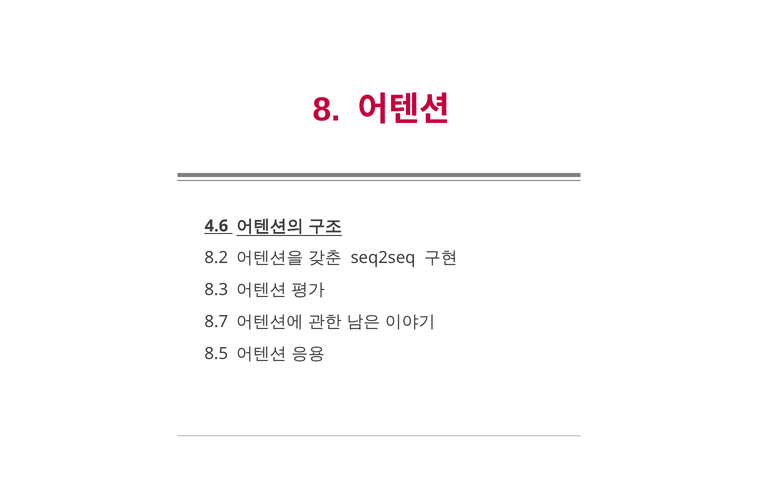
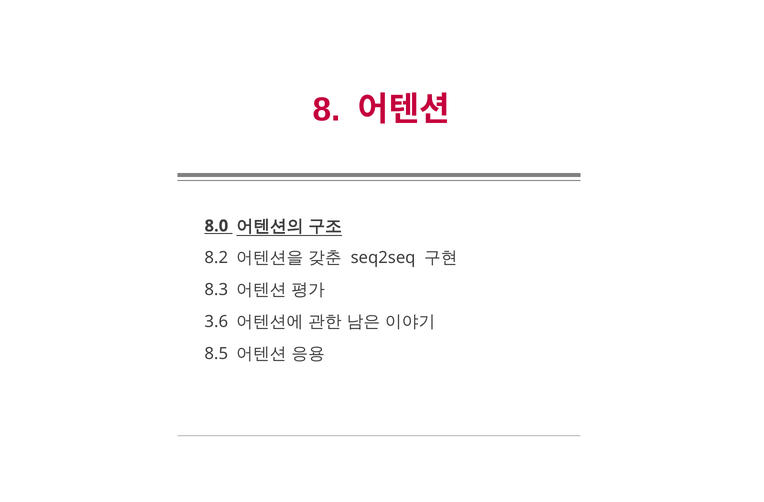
4.6: 4.6 -> 8.0 (216, 226)
8.7: 8.7 -> 3.6 (216, 322)
